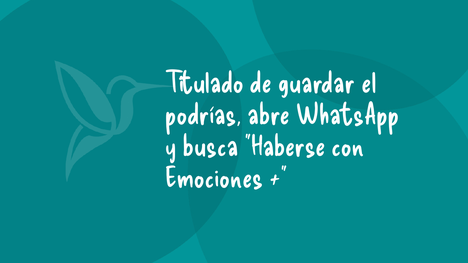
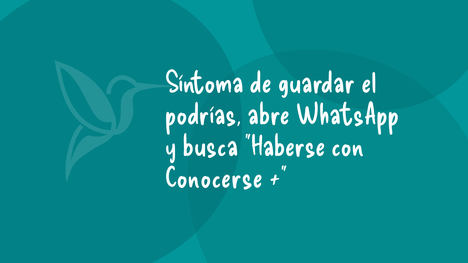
Titulado: Titulado -> Síntoma (204, 83)
Emociones: Emociones -> Conocerse (214, 178)
